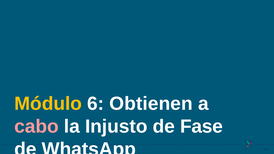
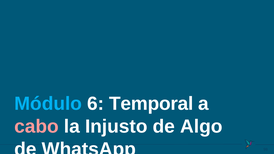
Módulo colour: yellow -> light blue (48, 104)
Obtienen: Obtienen -> Temporal (151, 104)
Fase: Fase -> Algo (201, 127)
